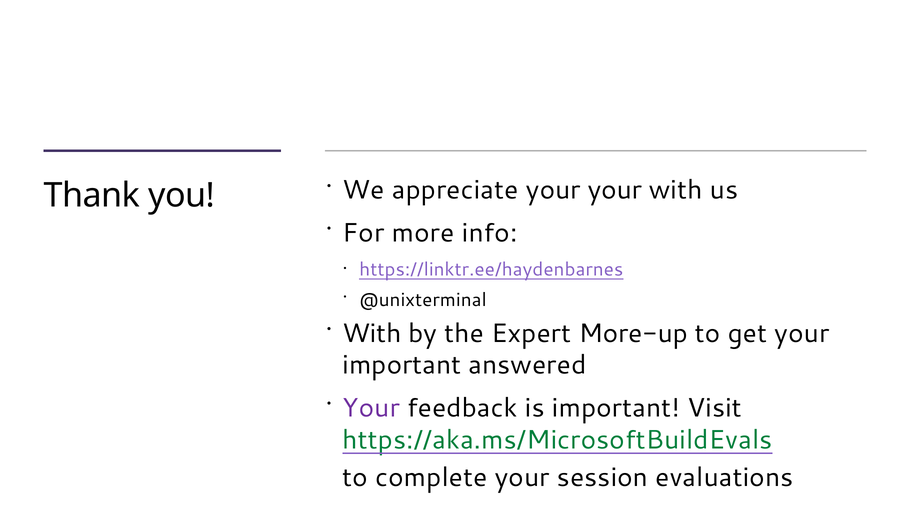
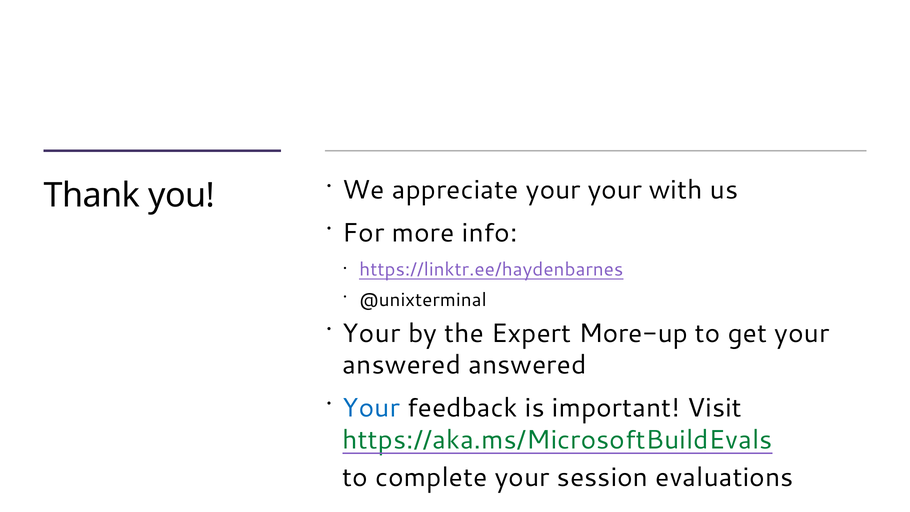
With: With -> Your (372, 333)
important: important -> answered (402, 365)
Your colour: purple -> blue (371, 408)
